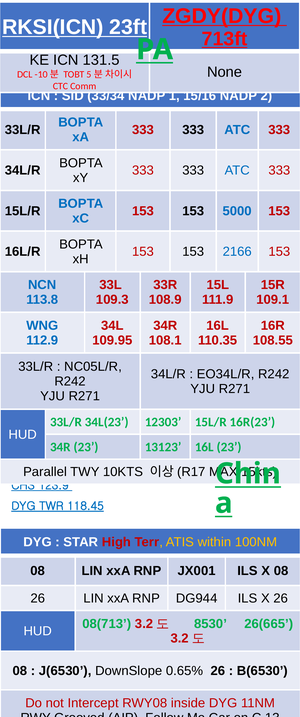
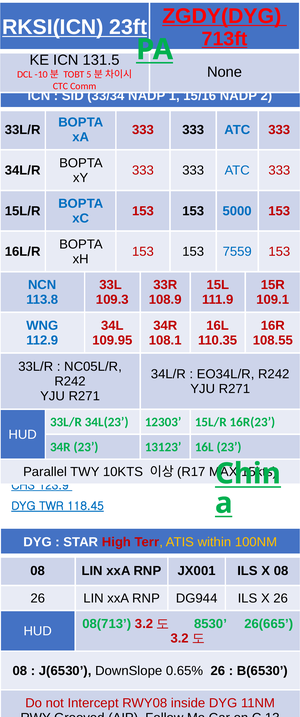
2166: 2166 -> 7559 (237, 252)
